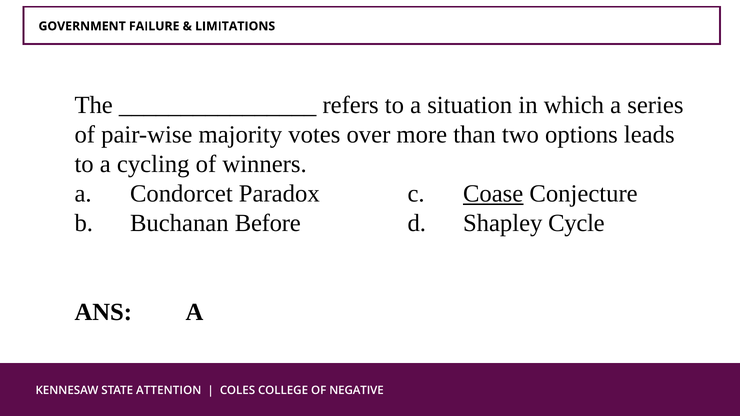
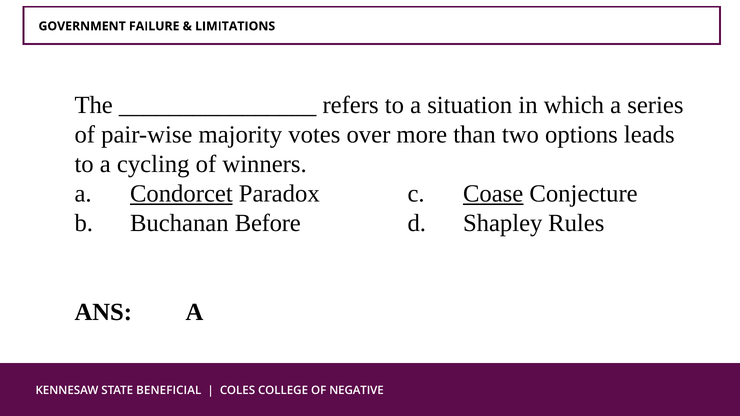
Condorcet underline: none -> present (181, 194)
Cycle: Cycle -> Rules (576, 223)
ATTENTION: ATTENTION -> BENEFICIAL (169, 391)
